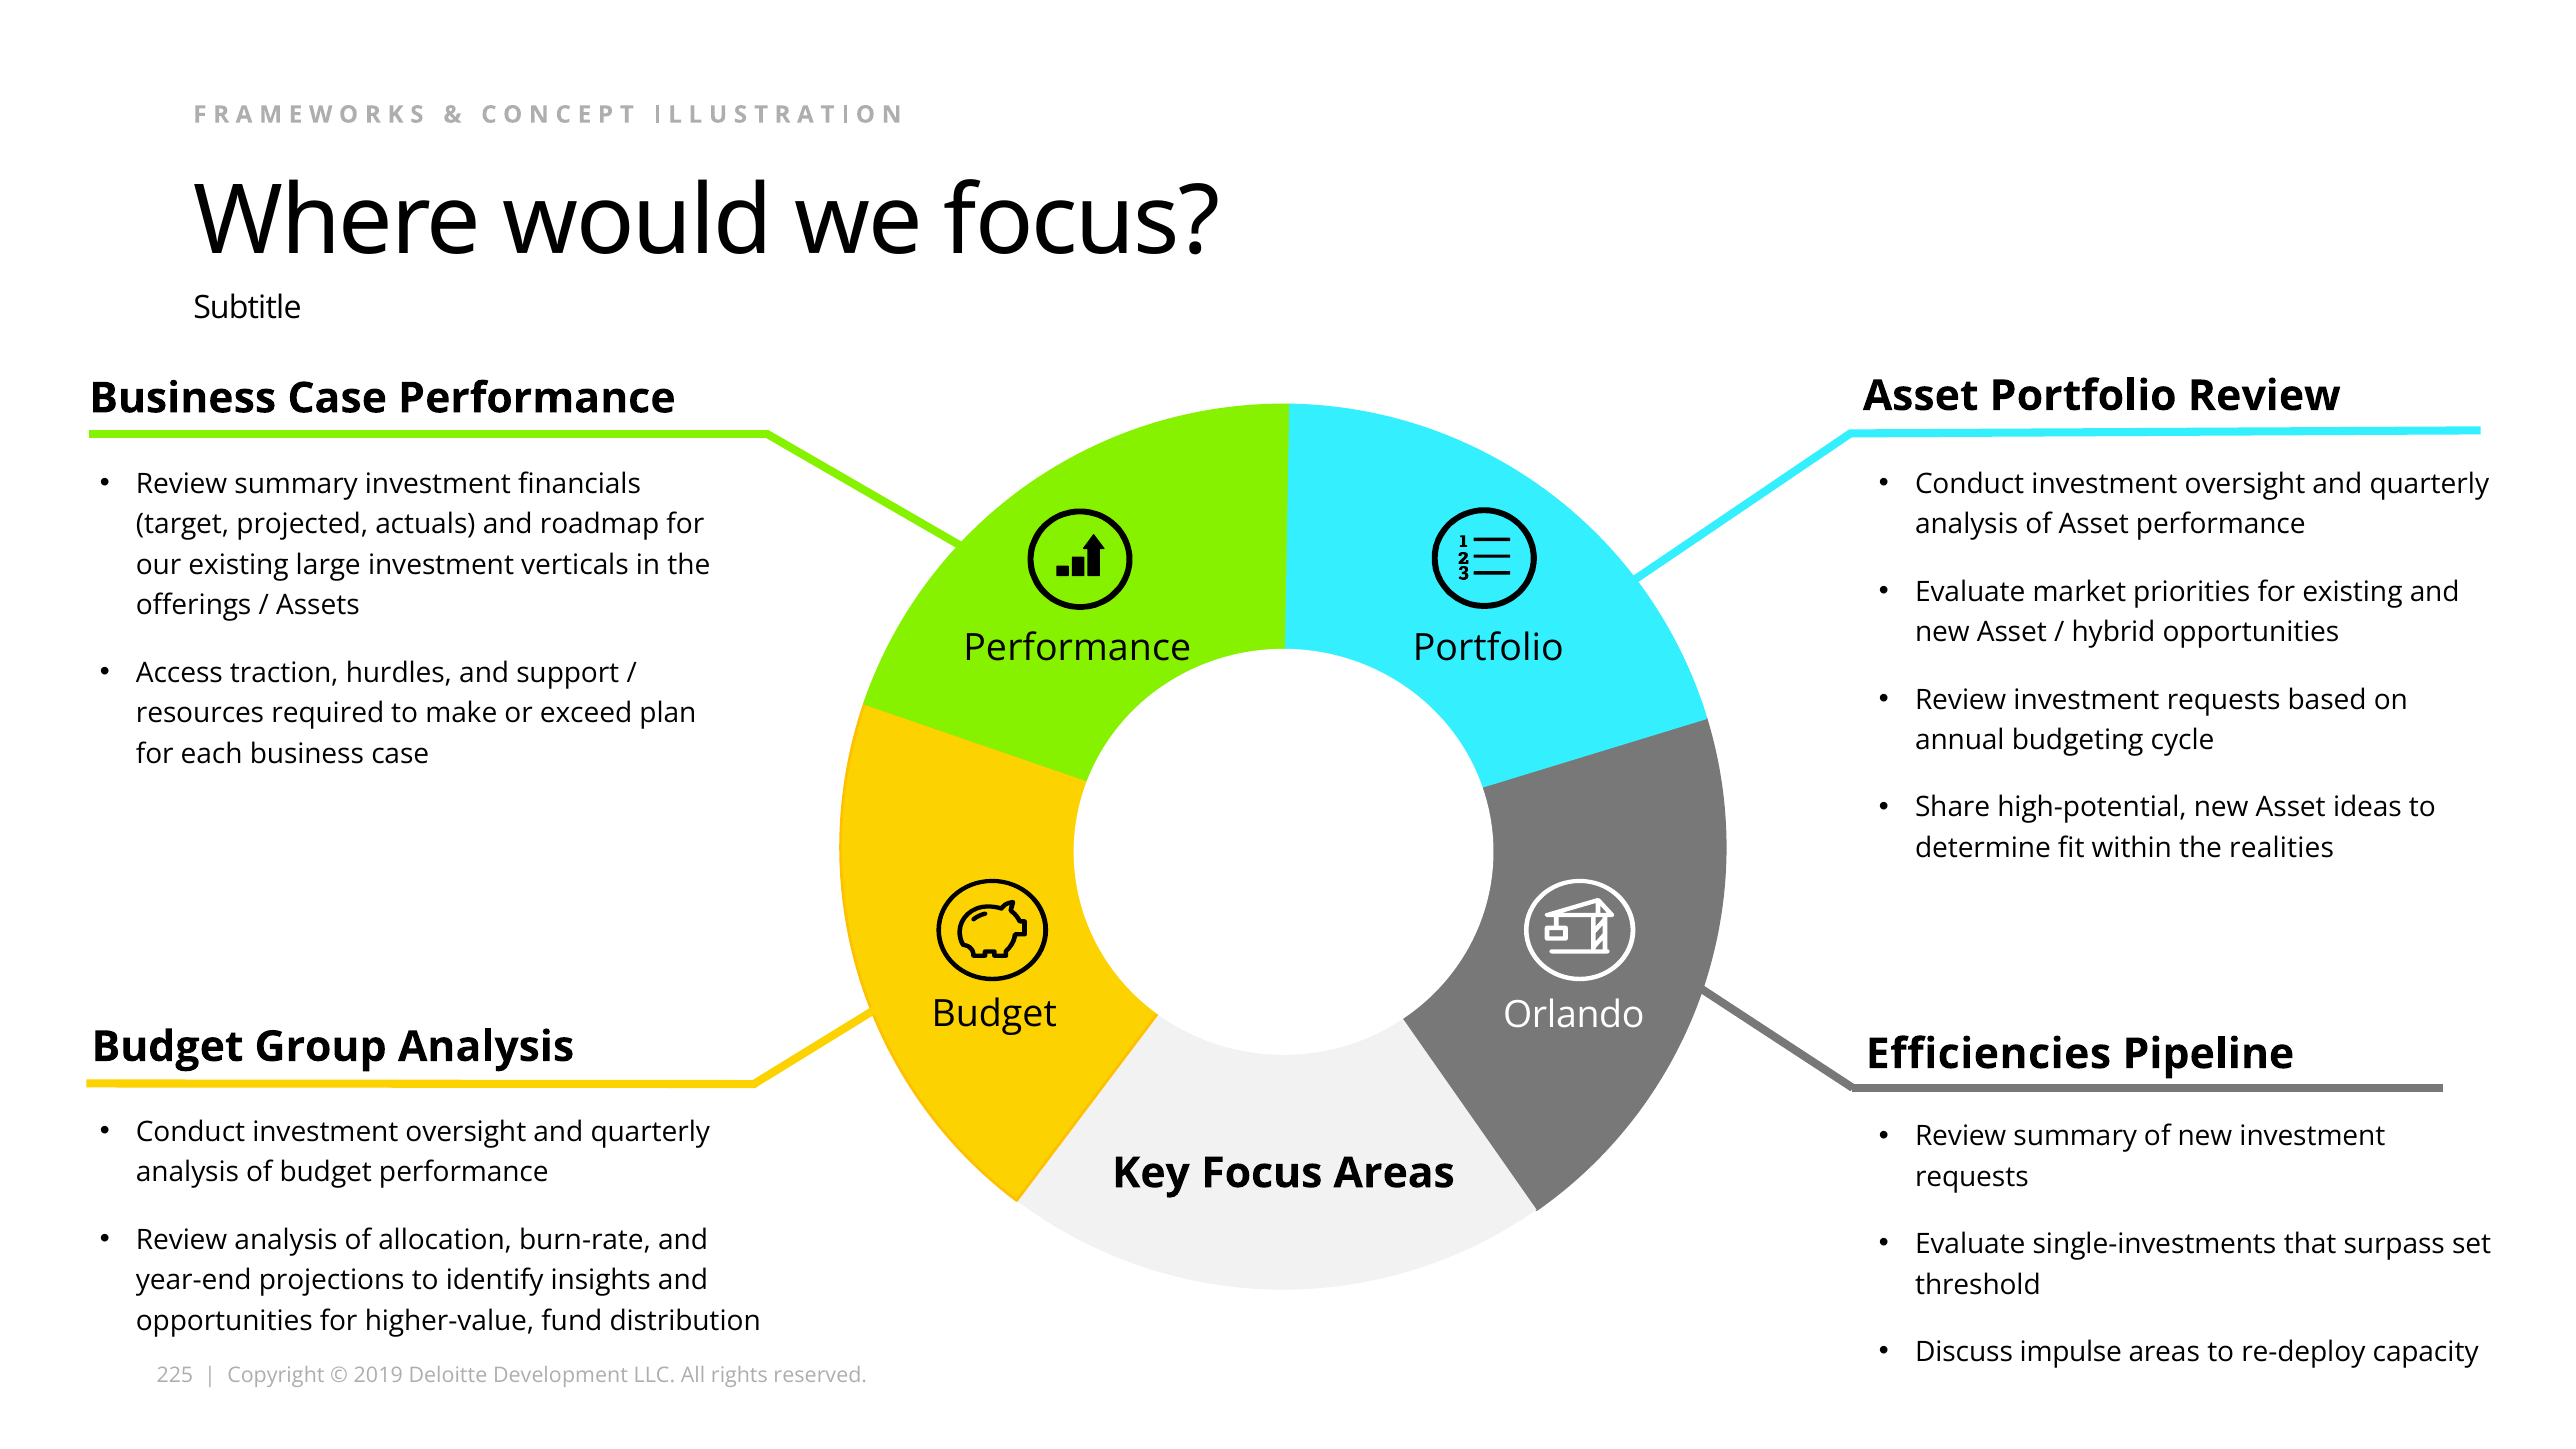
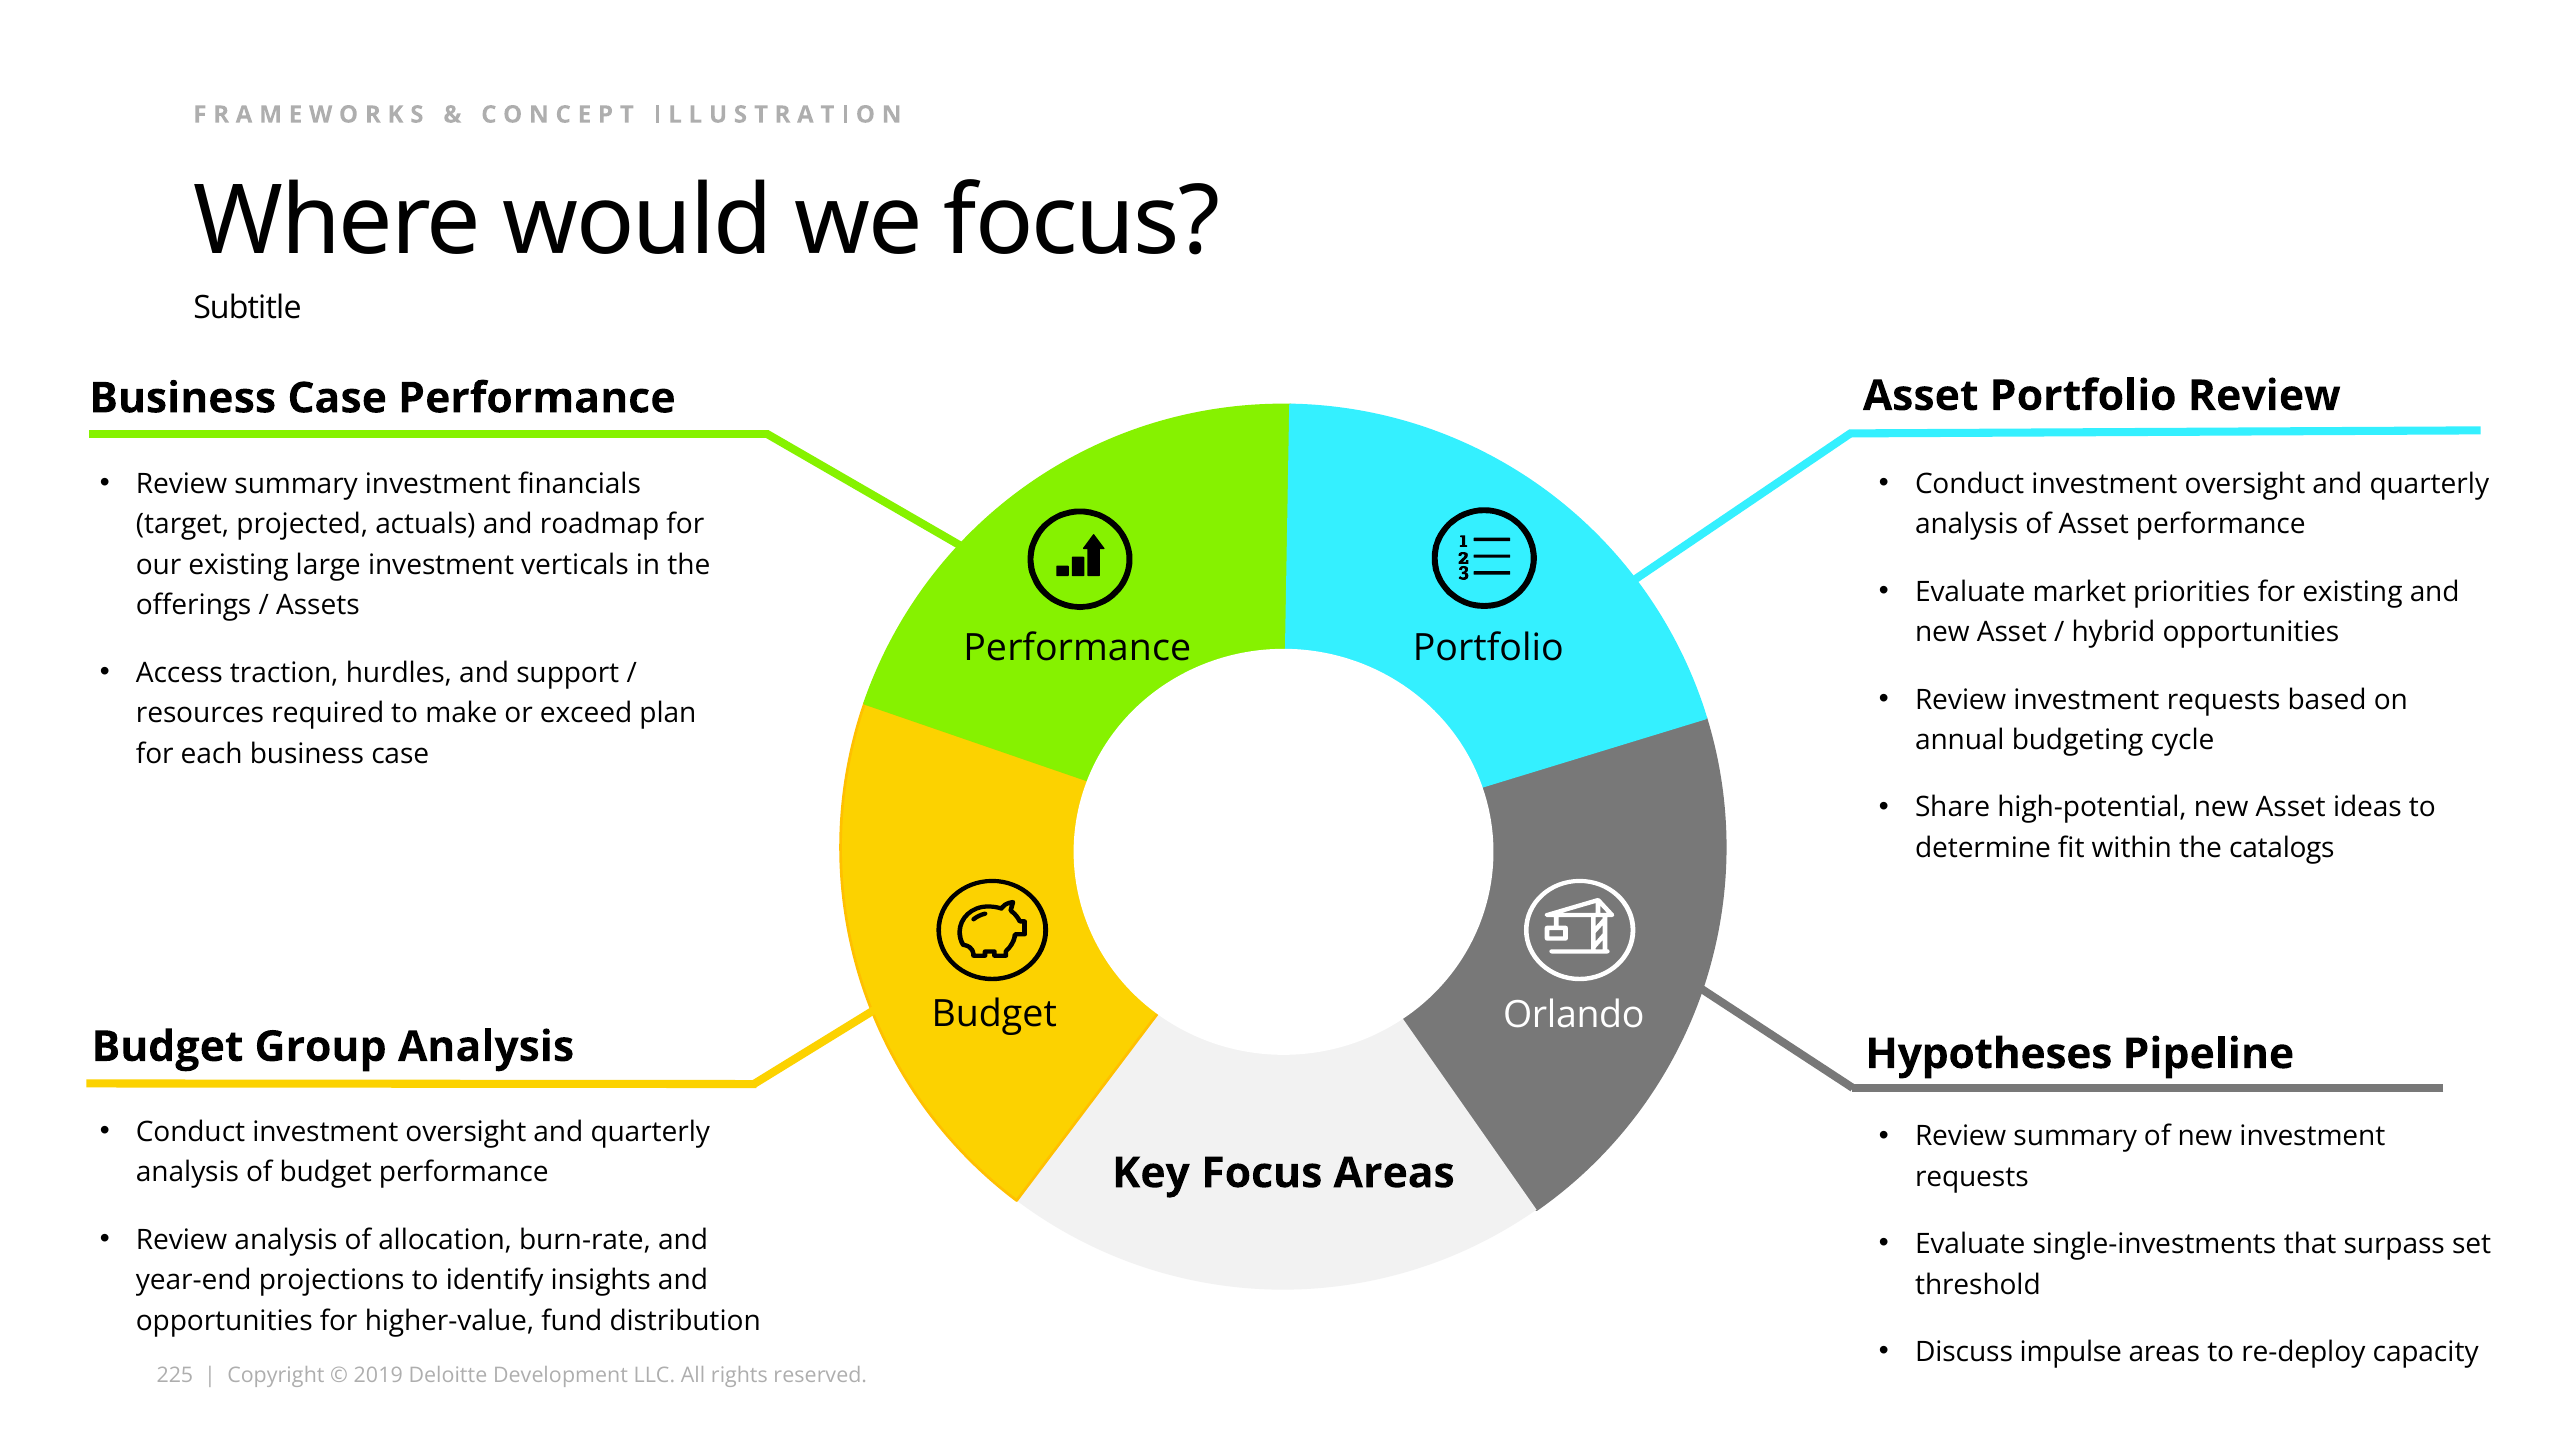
realities: realities -> catalogs (2282, 848)
Efficiencies: Efficiencies -> Hypotheses (1989, 1054)
